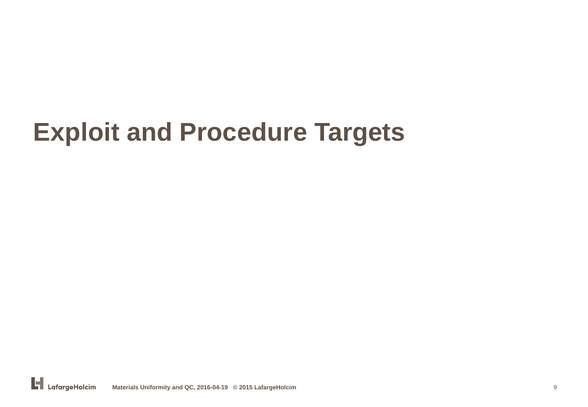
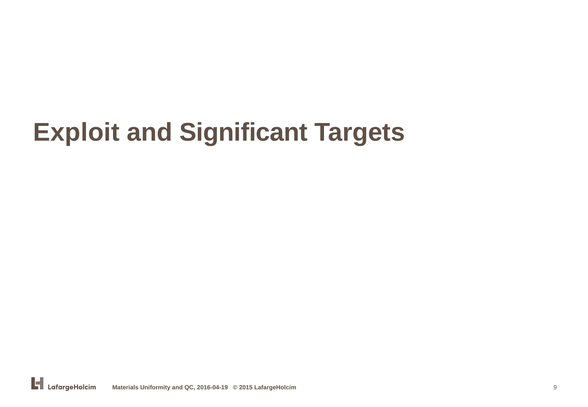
Procedure: Procedure -> Significant (244, 133)
